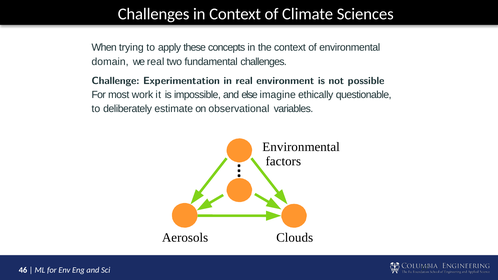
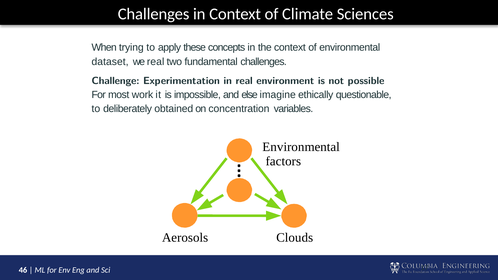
domain: domain -> dataset (110, 62)
estimate: estimate -> obtained (174, 109)
observational: observational -> concentration (239, 109)
